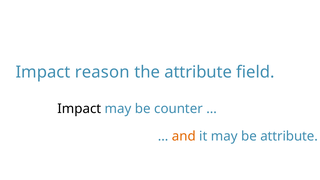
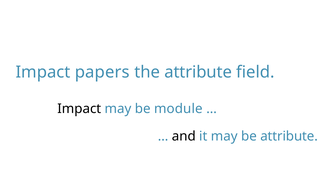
reason: reason -> papers (102, 72)
counter: counter -> module (178, 109)
and colour: orange -> black (184, 136)
